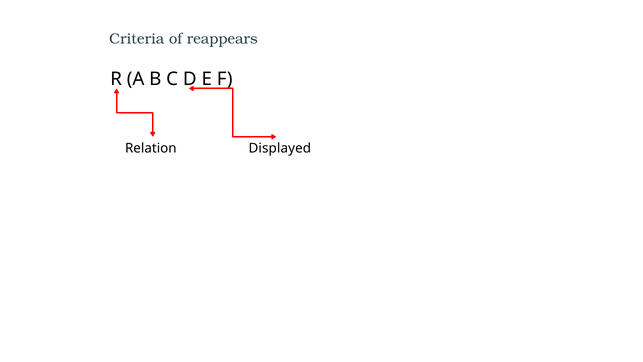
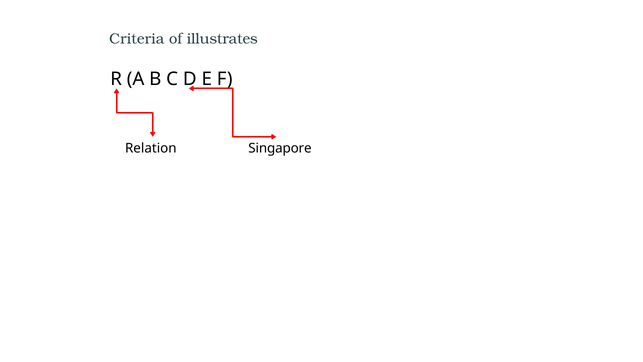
reappears: reappears -> illustrates (222, 39)
Displayed: Displayed -> Singapore (280, 148)
